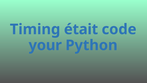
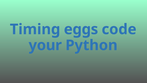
était: était -> eggs (81, 29)
